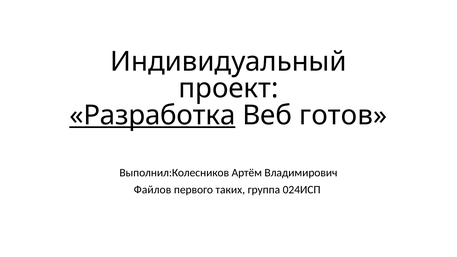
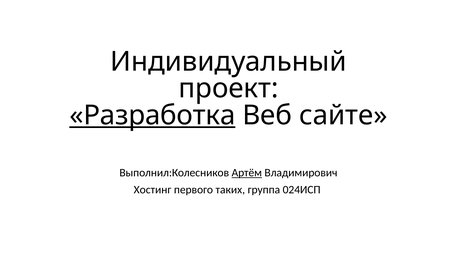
готов: готов -> сайте (343, 115)
Артём underline: none -> present (247, 173)
Файлов: Файлов -> Хостинг (153, 190)
